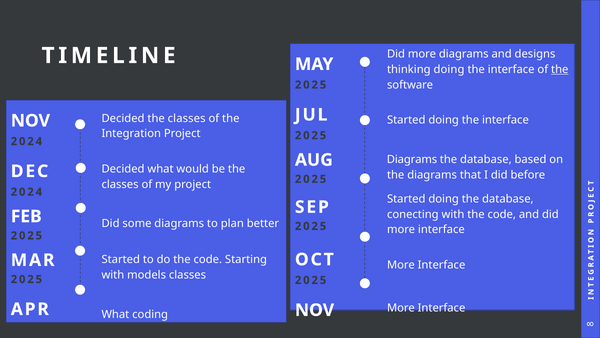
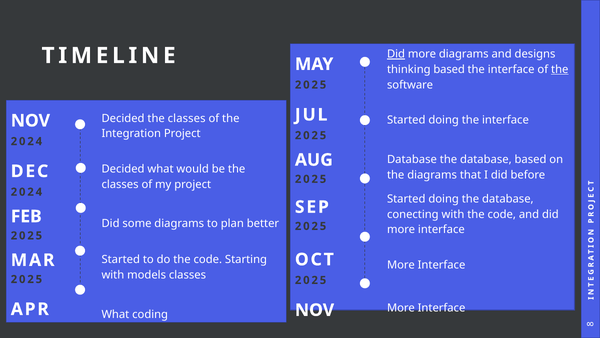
Did underline: none -> present (396, 54)
thinking doing: doing -> based (449, 69)
Diagrams: Diagrams -> Database (412, 159)
